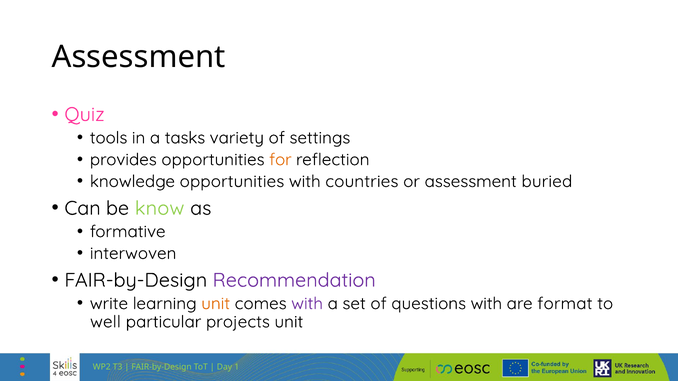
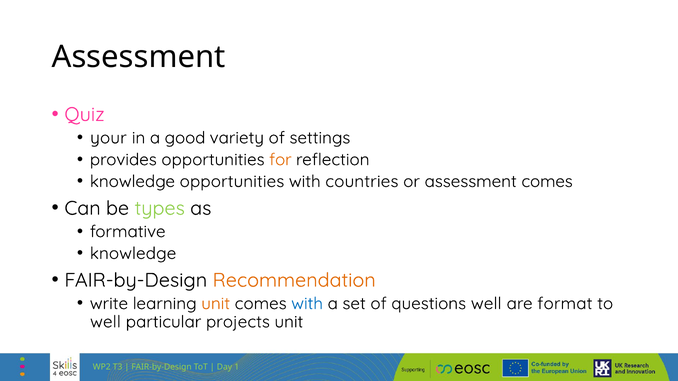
tools: tools -> your (108, 138)
tasks: tasks -> good (185, 138)
assessment buried: buried -> comes (547, 182)
know: know -> types (160, 208)
interwoven: interwoven -> knowledge (133, 254)
Recommendation colour: purple -> orange (294, 280)
with colour: purple -> blue (307, 304)
questions with: with -> well (486, 304)
